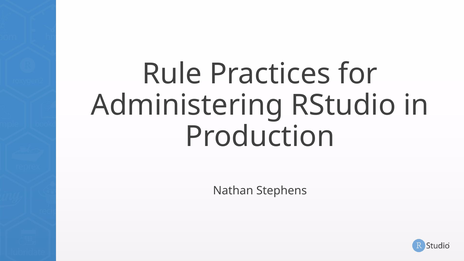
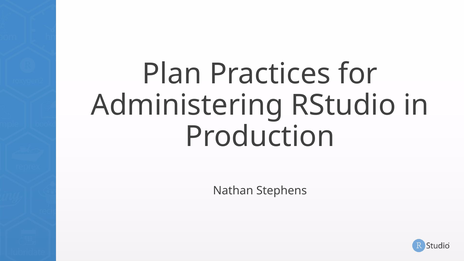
Rule: Rule -> Plan (172, 74)
